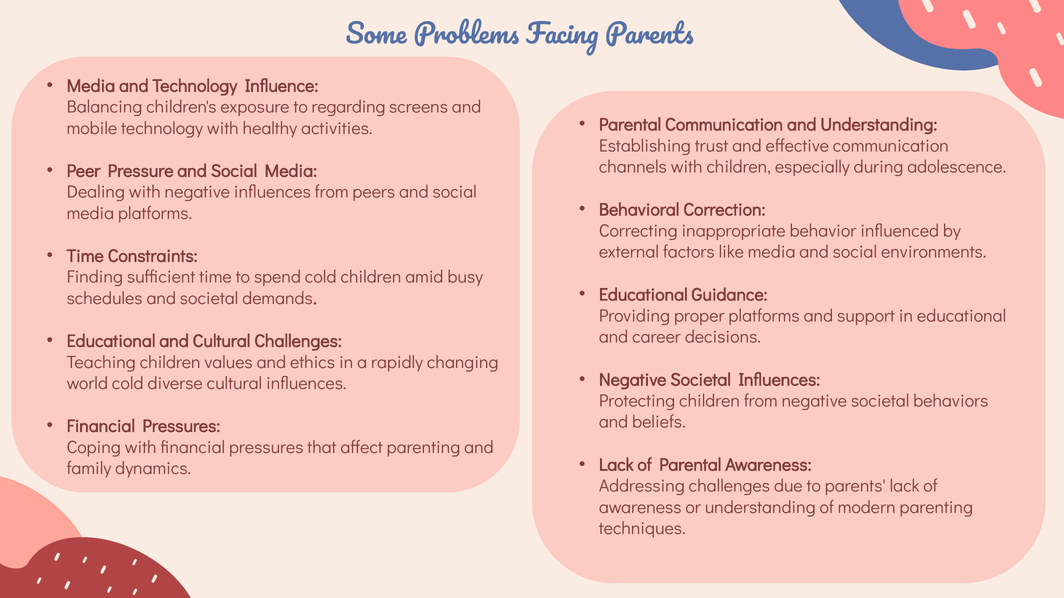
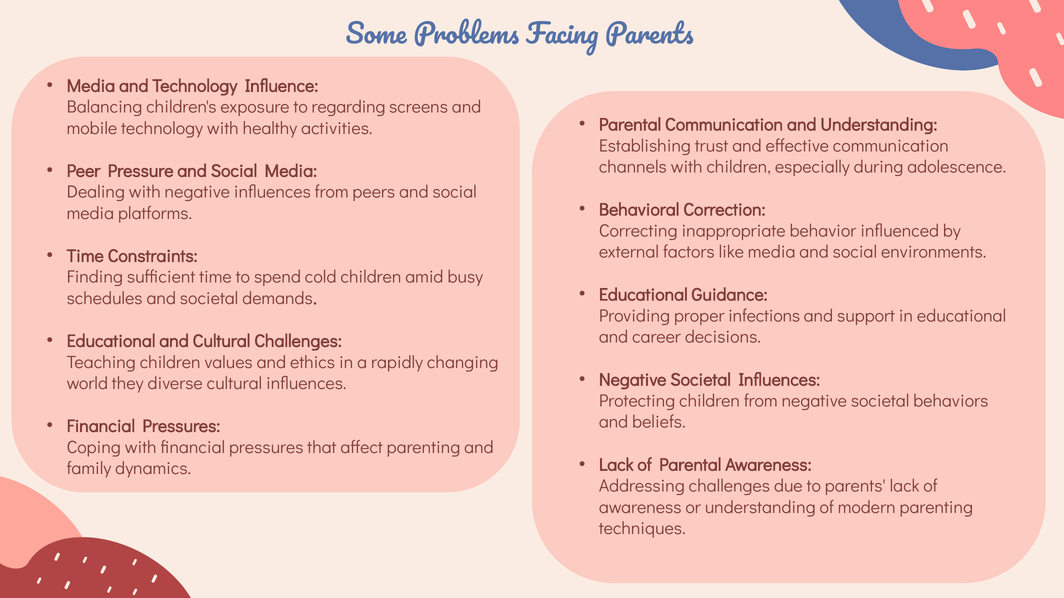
proper platforms: platforms -> infections (764, 316)
world cold: cold -> they (128, 384)
